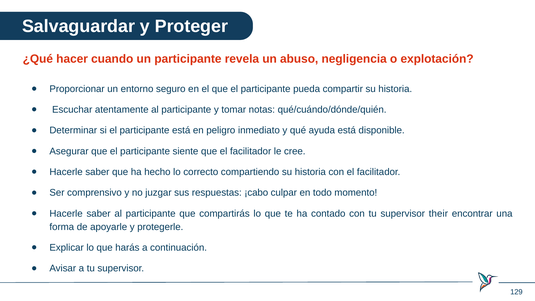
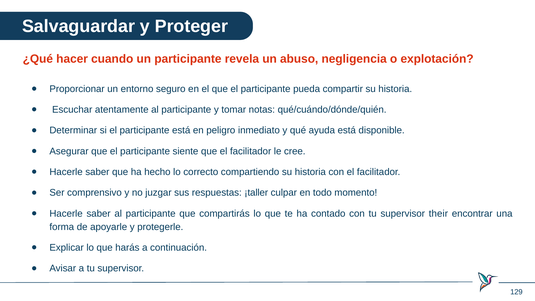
¡cabo: ¡cabo -> ¡taller (256, 193)
